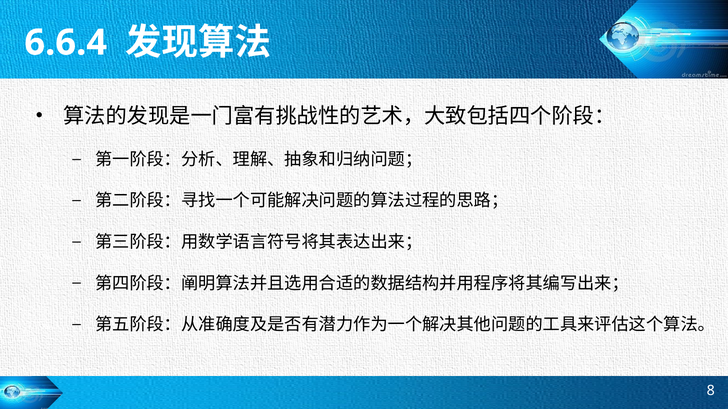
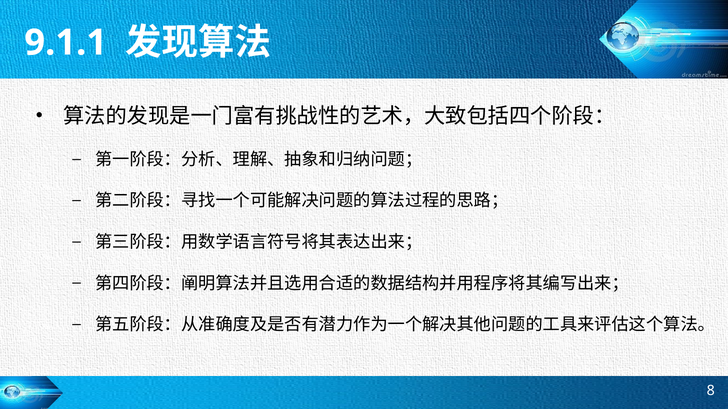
6.6.4: 6.6.4 -> 9.1.1 (66, 43)
